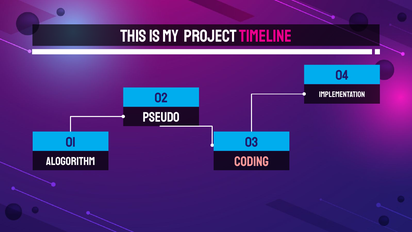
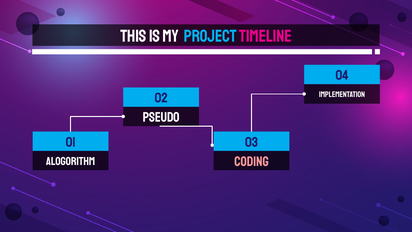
project colour: white -> light blue (210, 36)
